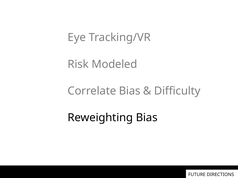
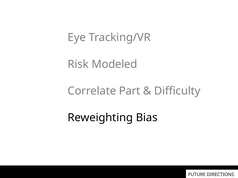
Correlate Bias: Bias -> Part (130, 91)
